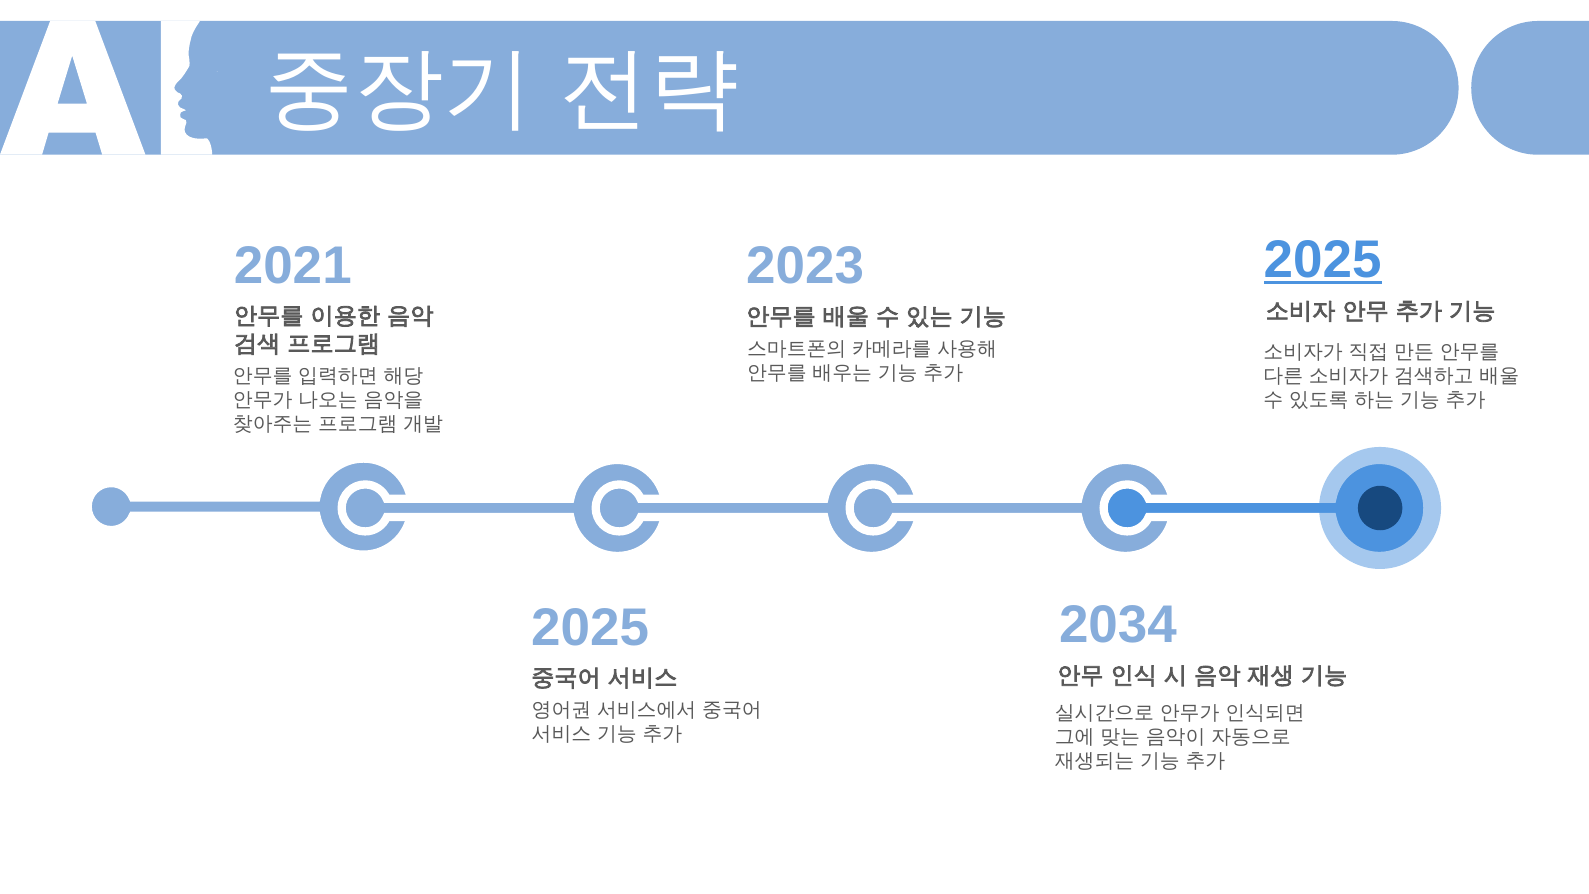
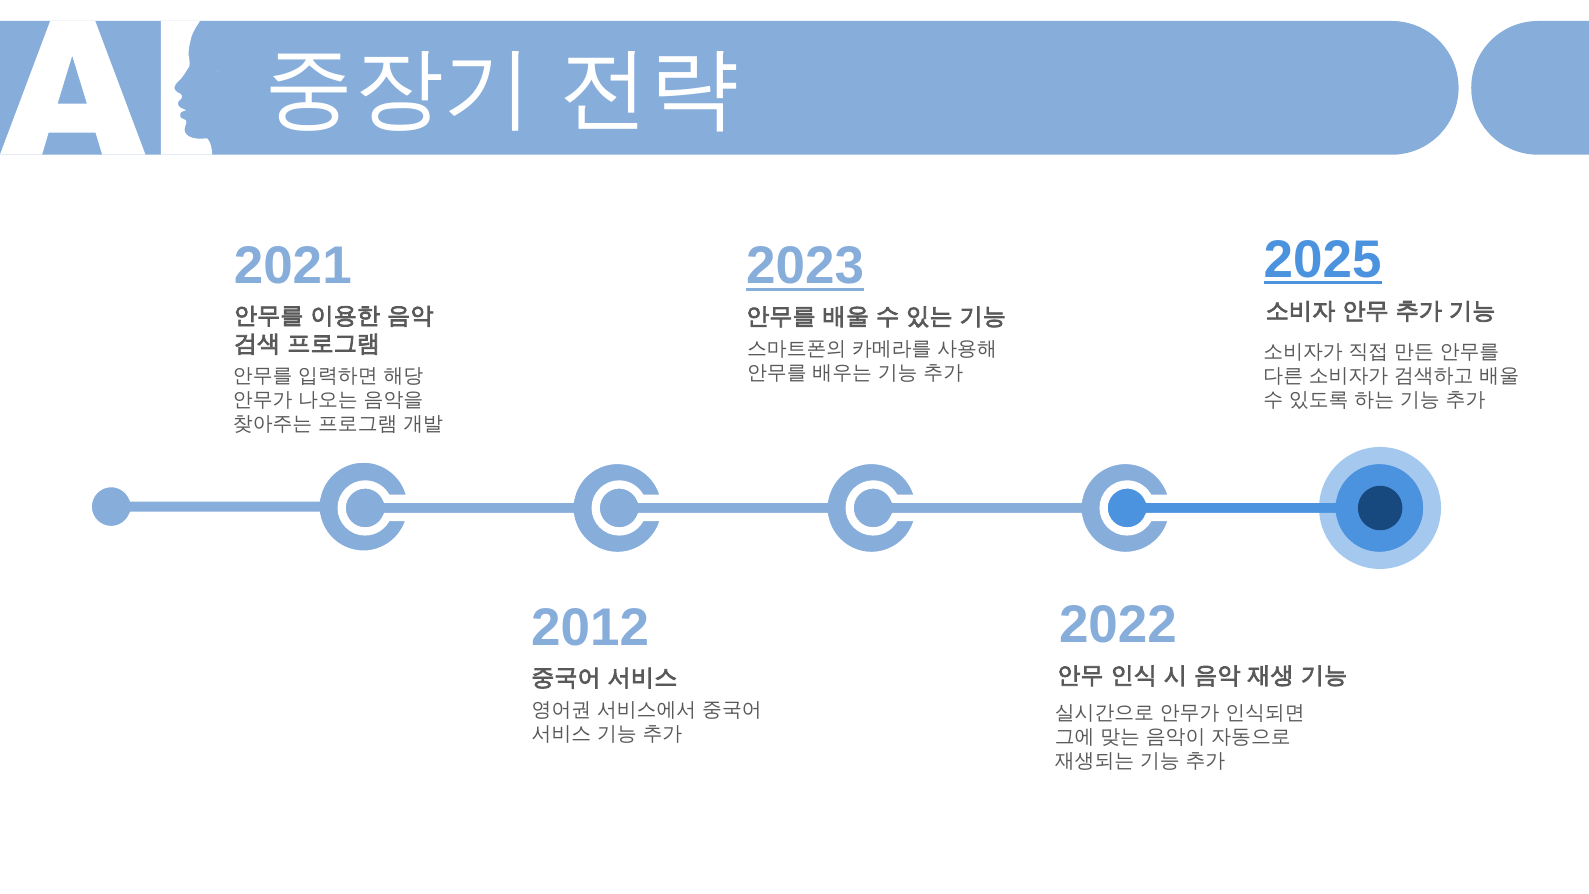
2023 underline: none -> present (805, 266)
2034: 2034 -> 2022 (1118, 625)
2025: 2025 -> 2012 (590, 628)
